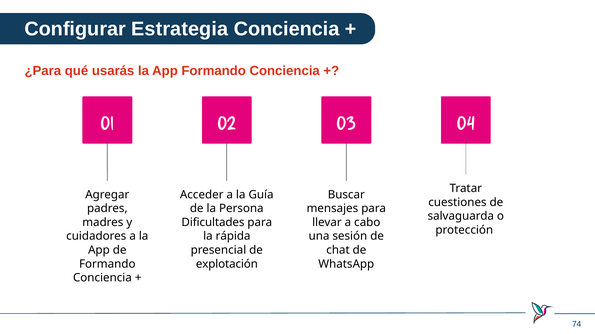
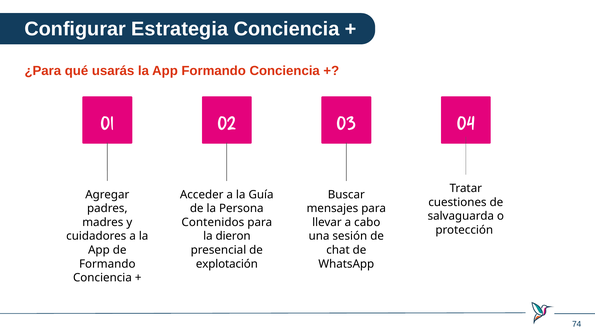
Dificultades: Dificultades -> Contenidos (213, 223)
rápida: rápida -> dieron (233, 237)
